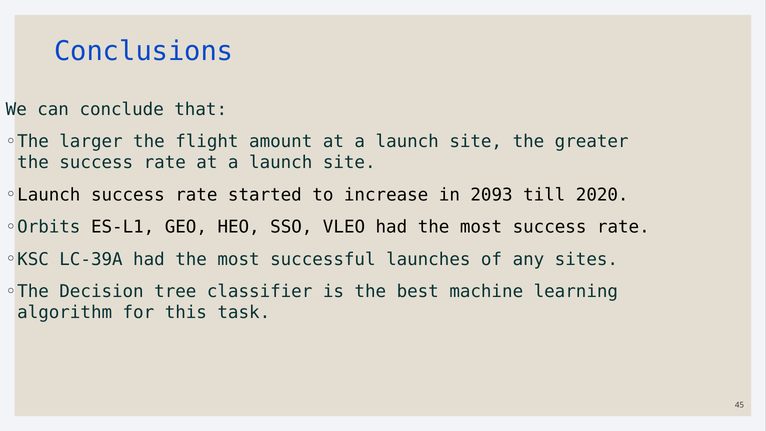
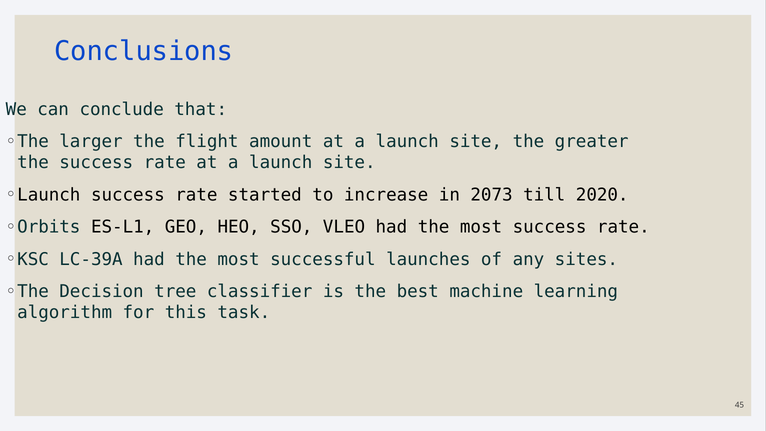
2093: 2093 -> 2073 (492, 195)
